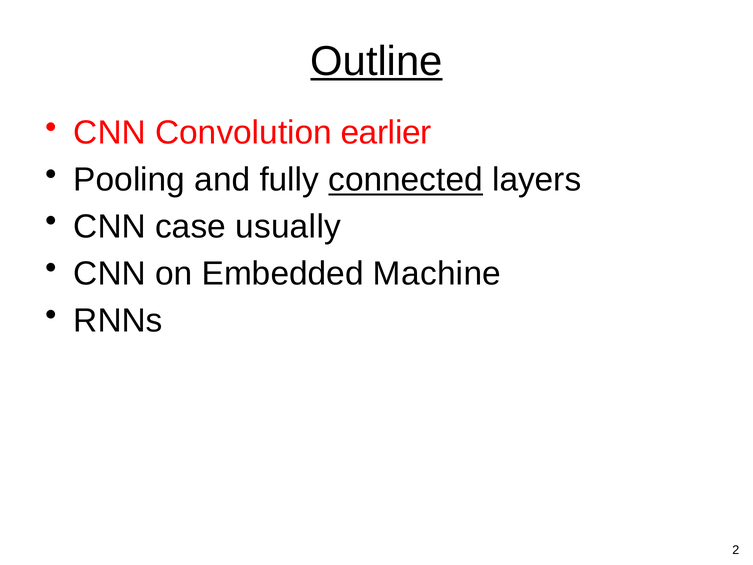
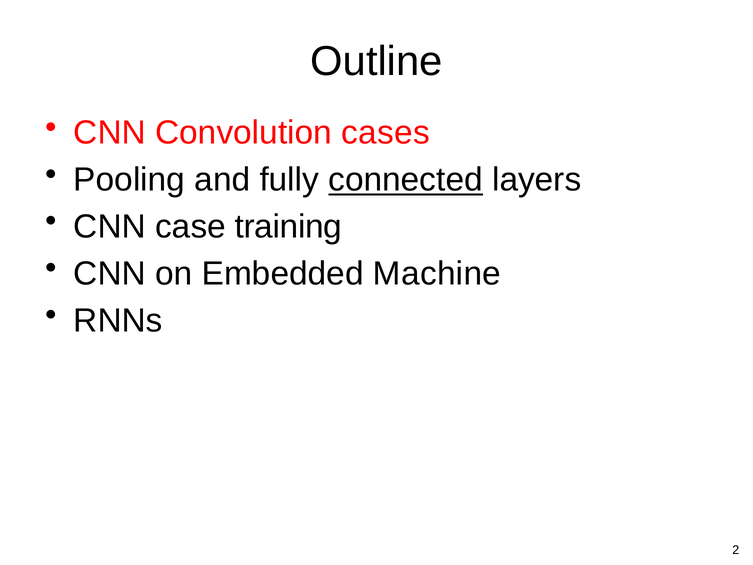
Outline underline: present -> none (376, 61)
earlier: earlier -> cases (386, 133)
usually: usually -> training (288, 227)
